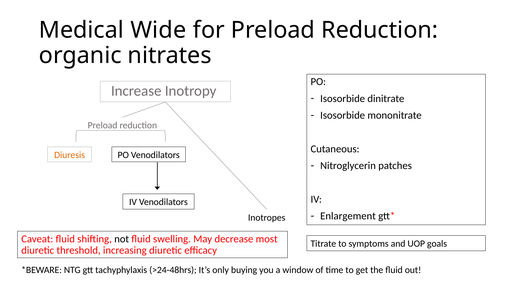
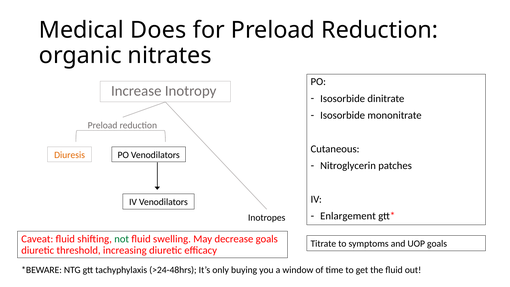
Wide: Wide -> Does (158, 30)
not colour: black -> green (122, 239)
decrease most: most -> goals (267, 239)
